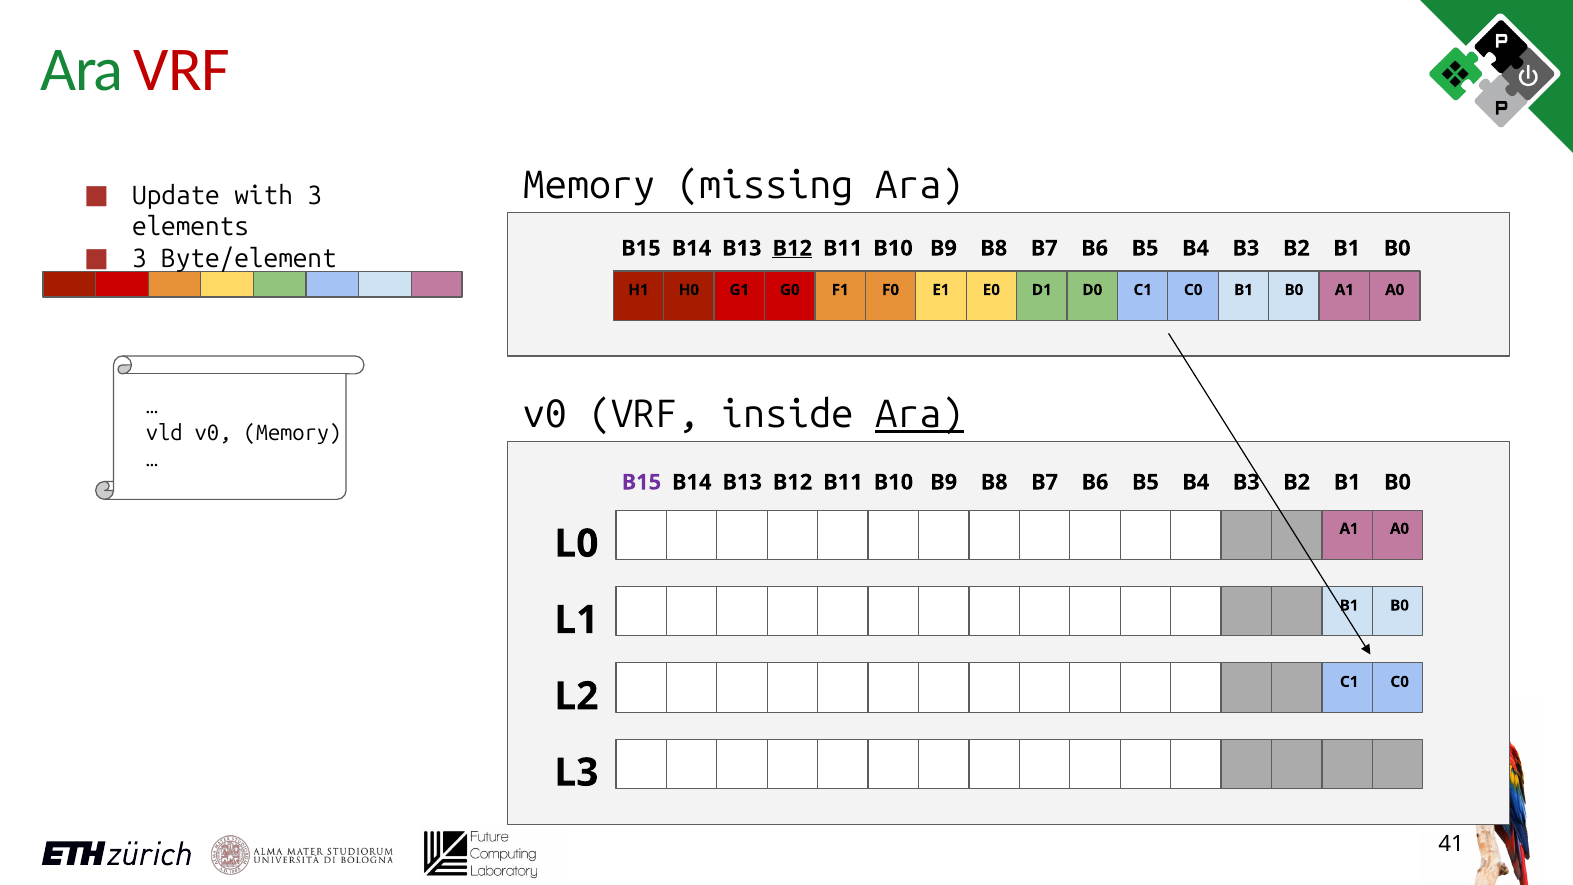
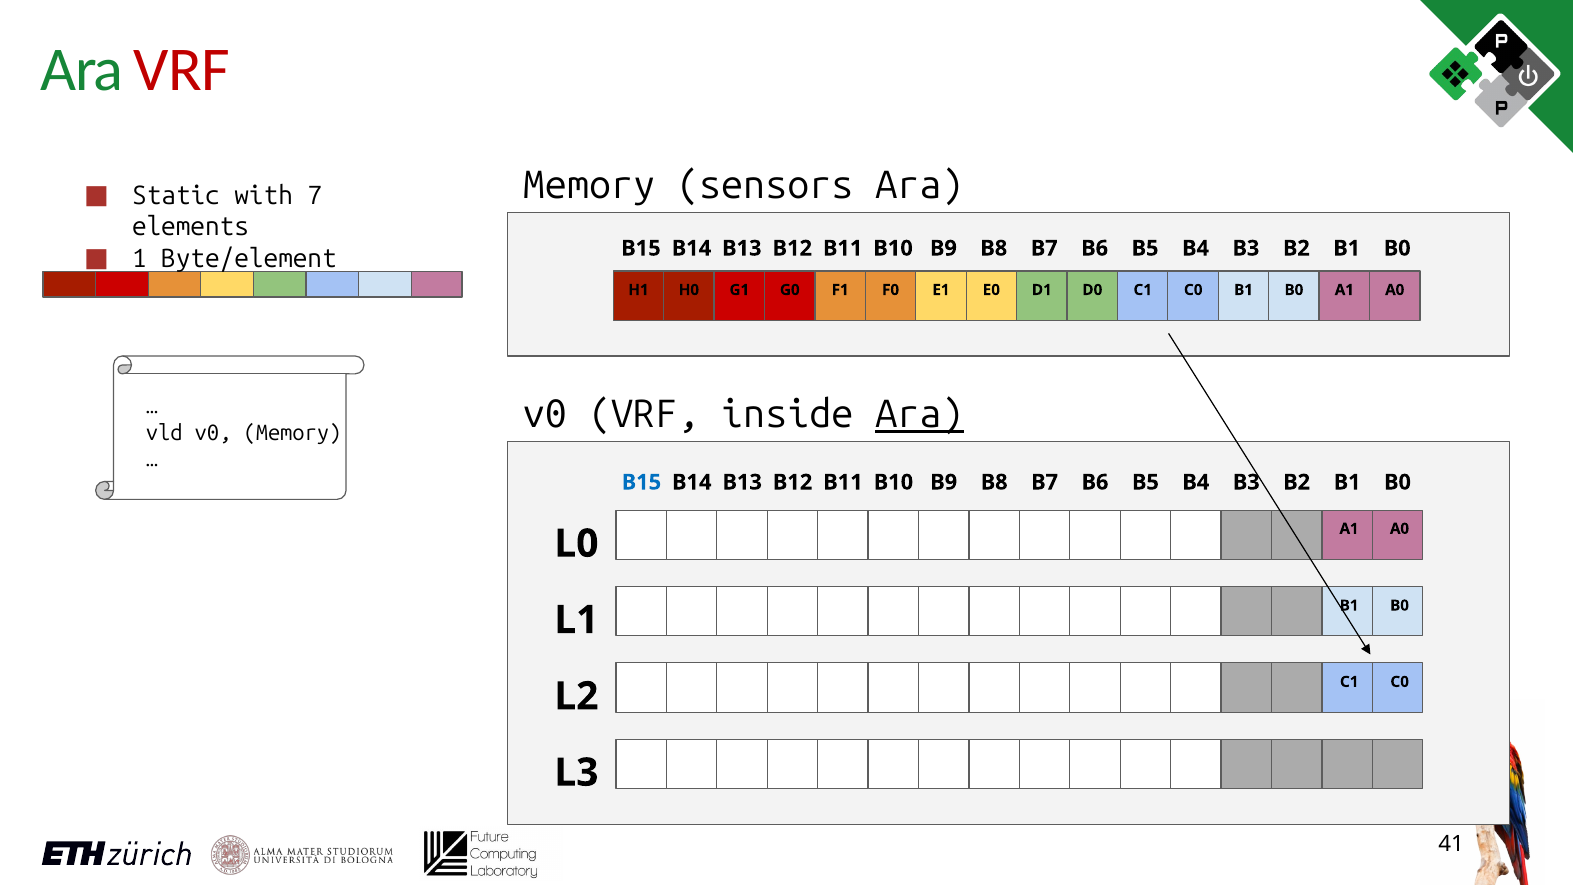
missing: missing -> sensors (765, 186)
Update: Update -> Static (176, 195)
with 3: 3 -> 7 (315, 195)
B12 underline: present -> none (792, 248)
3: 3 -> 1 (139, 258)
B15 colour: purple -> blue (641, 482)
